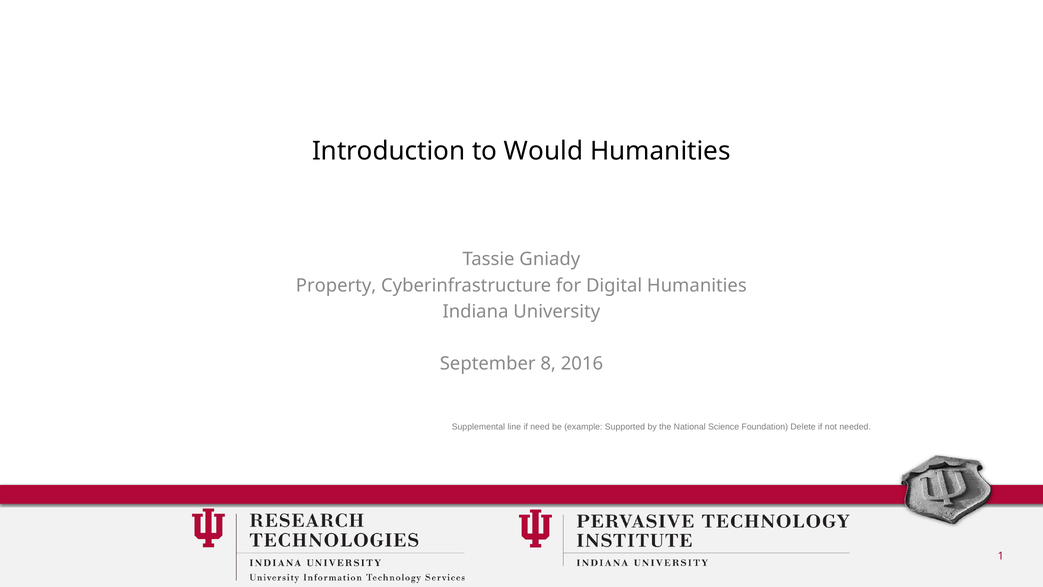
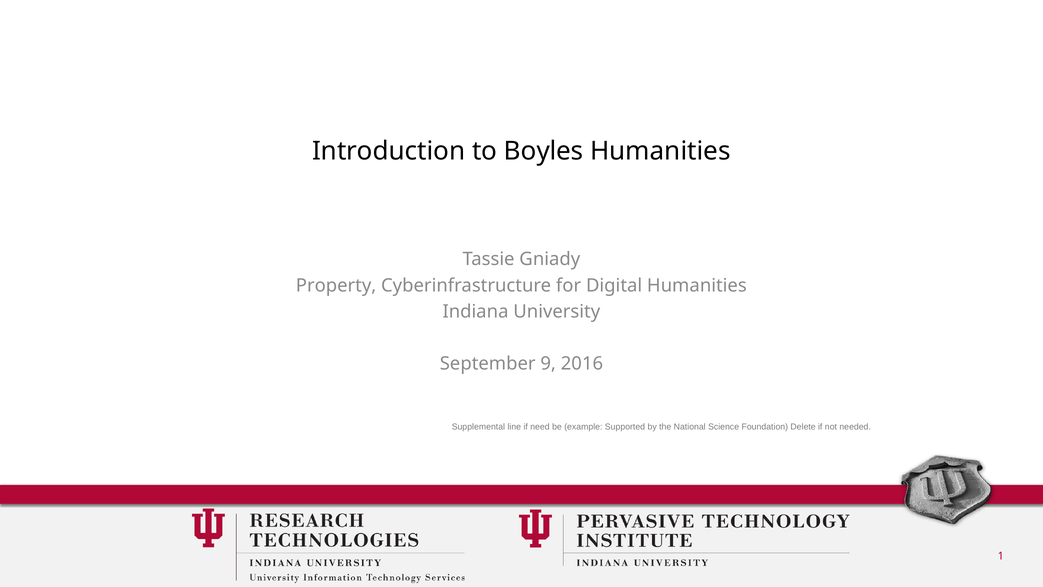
Would: Would -> Boyles (544, 151)
8: 8 -> 9 (548, 364)
